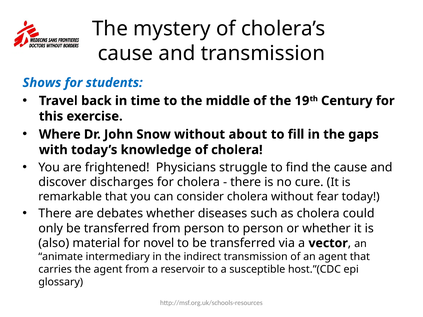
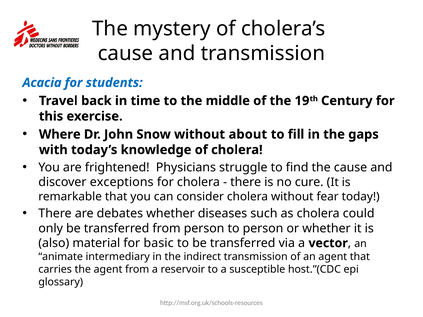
Shows: Shows -> Acacia (42, 83)
discharges: discharges -> exceptions (122, 182)
novel: novel -> basic (159, 243)
